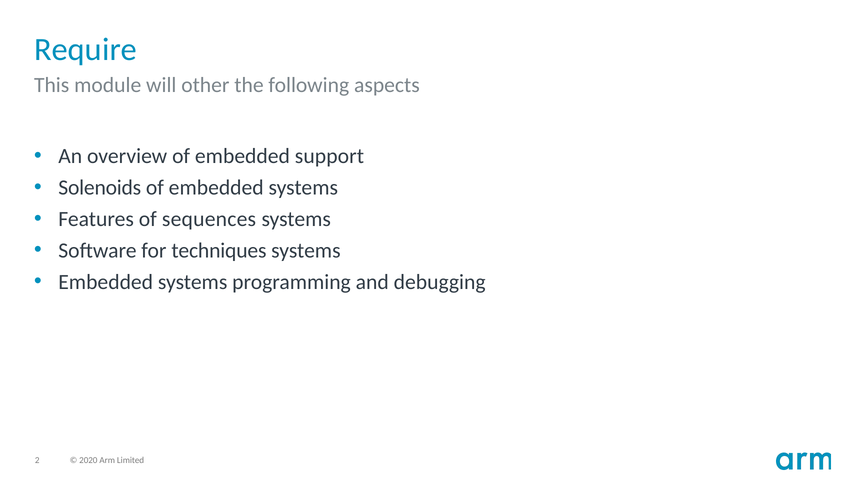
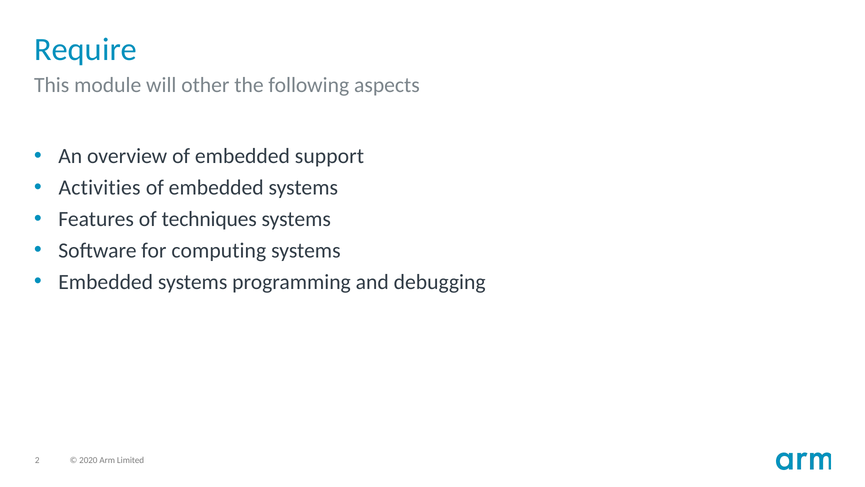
Solenoids: Solenoids -> Activities (100, 188)
sequences: sequences -> techniques (209, 219)
techniques: techniques -> computing (219, 250)
